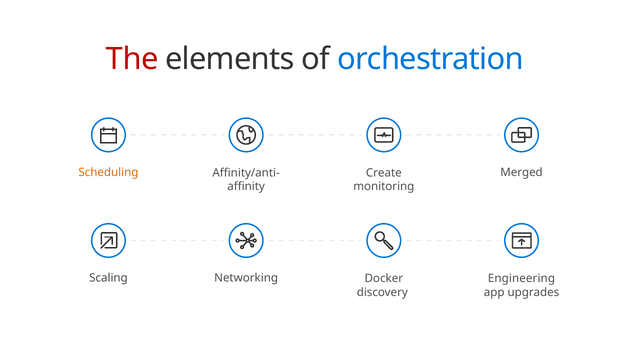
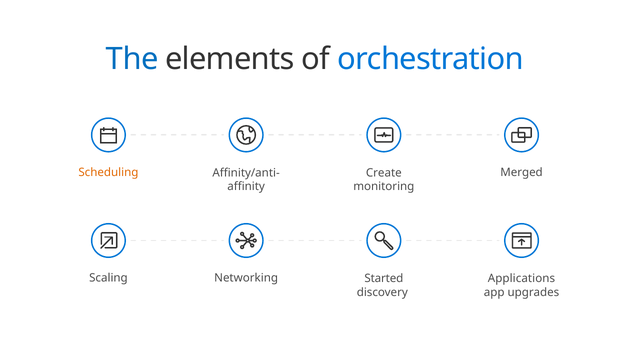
The colour: red -> blue (132, 59)
Docker: Docker -> Started (384, 279)
Engineering: Engineering -> Applications (521, 279)
